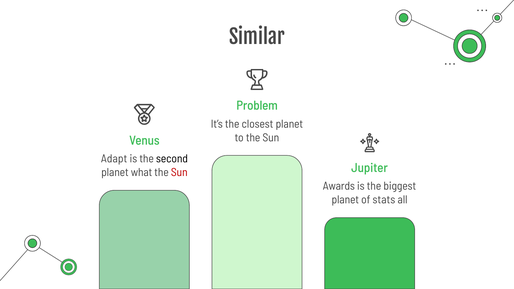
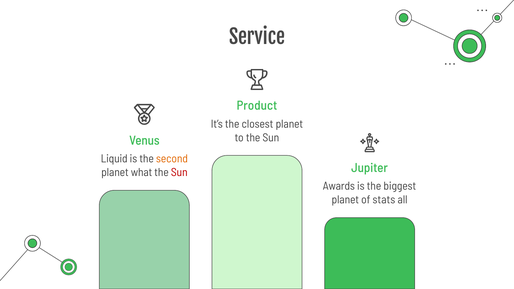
Similar: Similar -> Service (257, 38)
Problem: Problem -> Product (257, 106)
Adapt: Adapt -> Liquid (114, 159)
second colour: black -> orange (172, 159)
